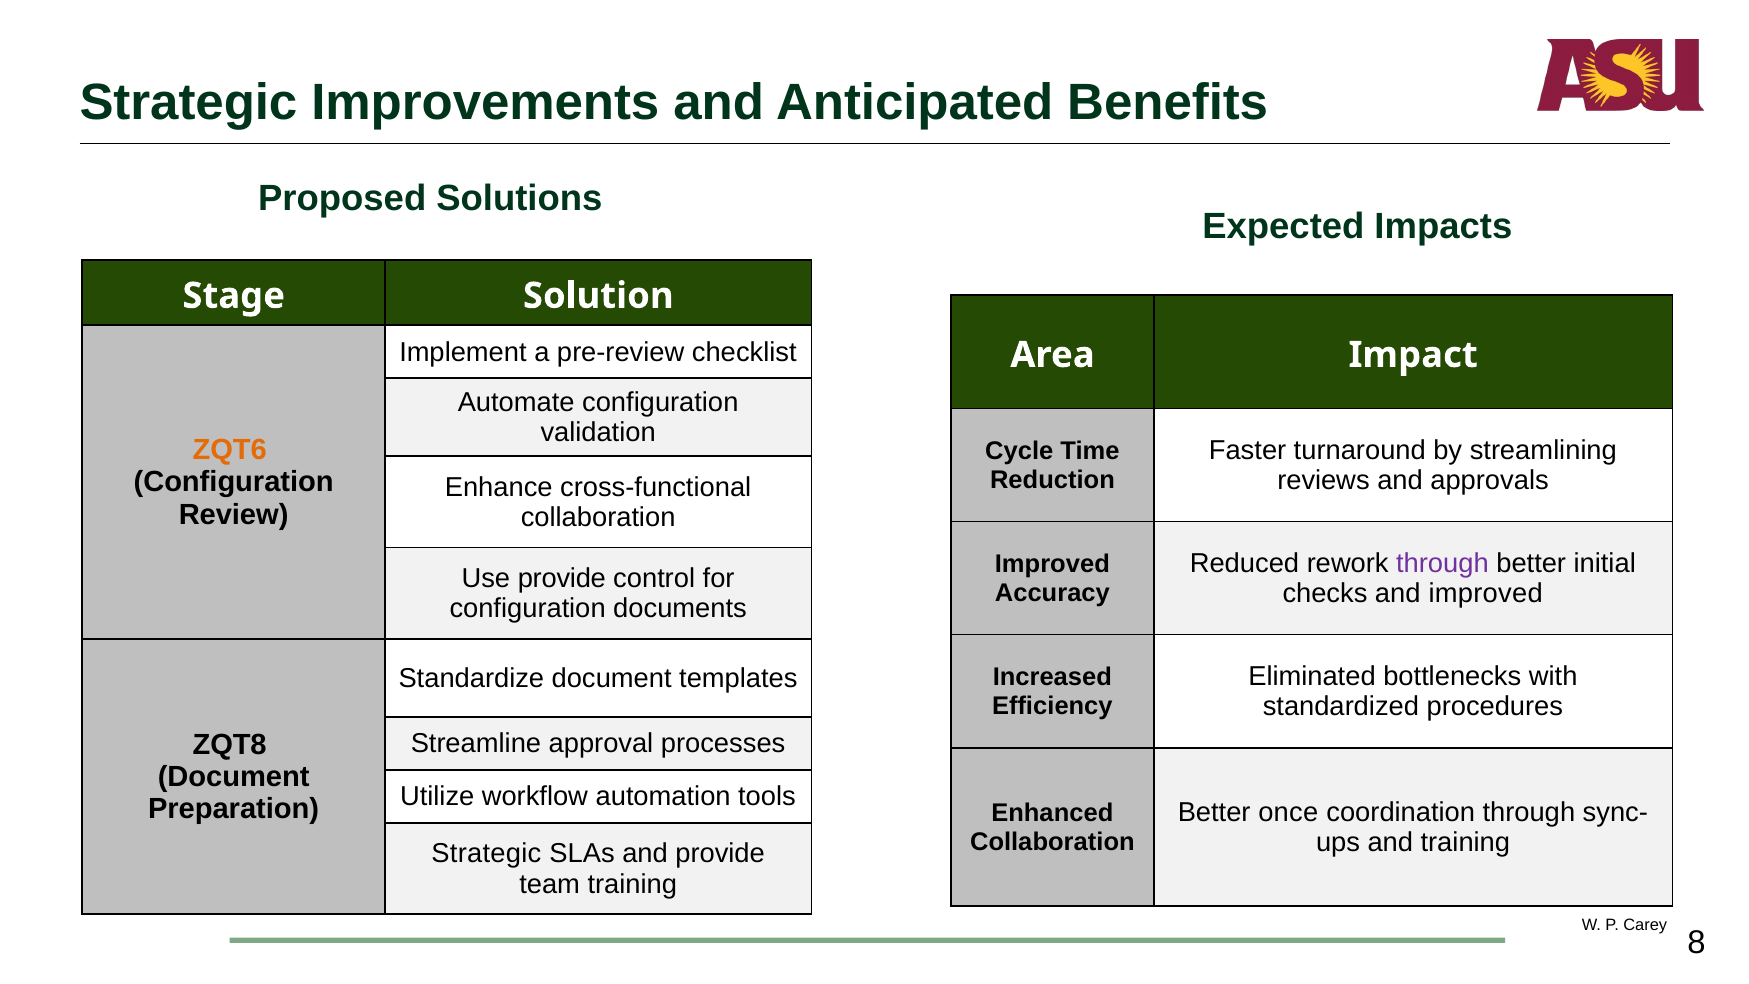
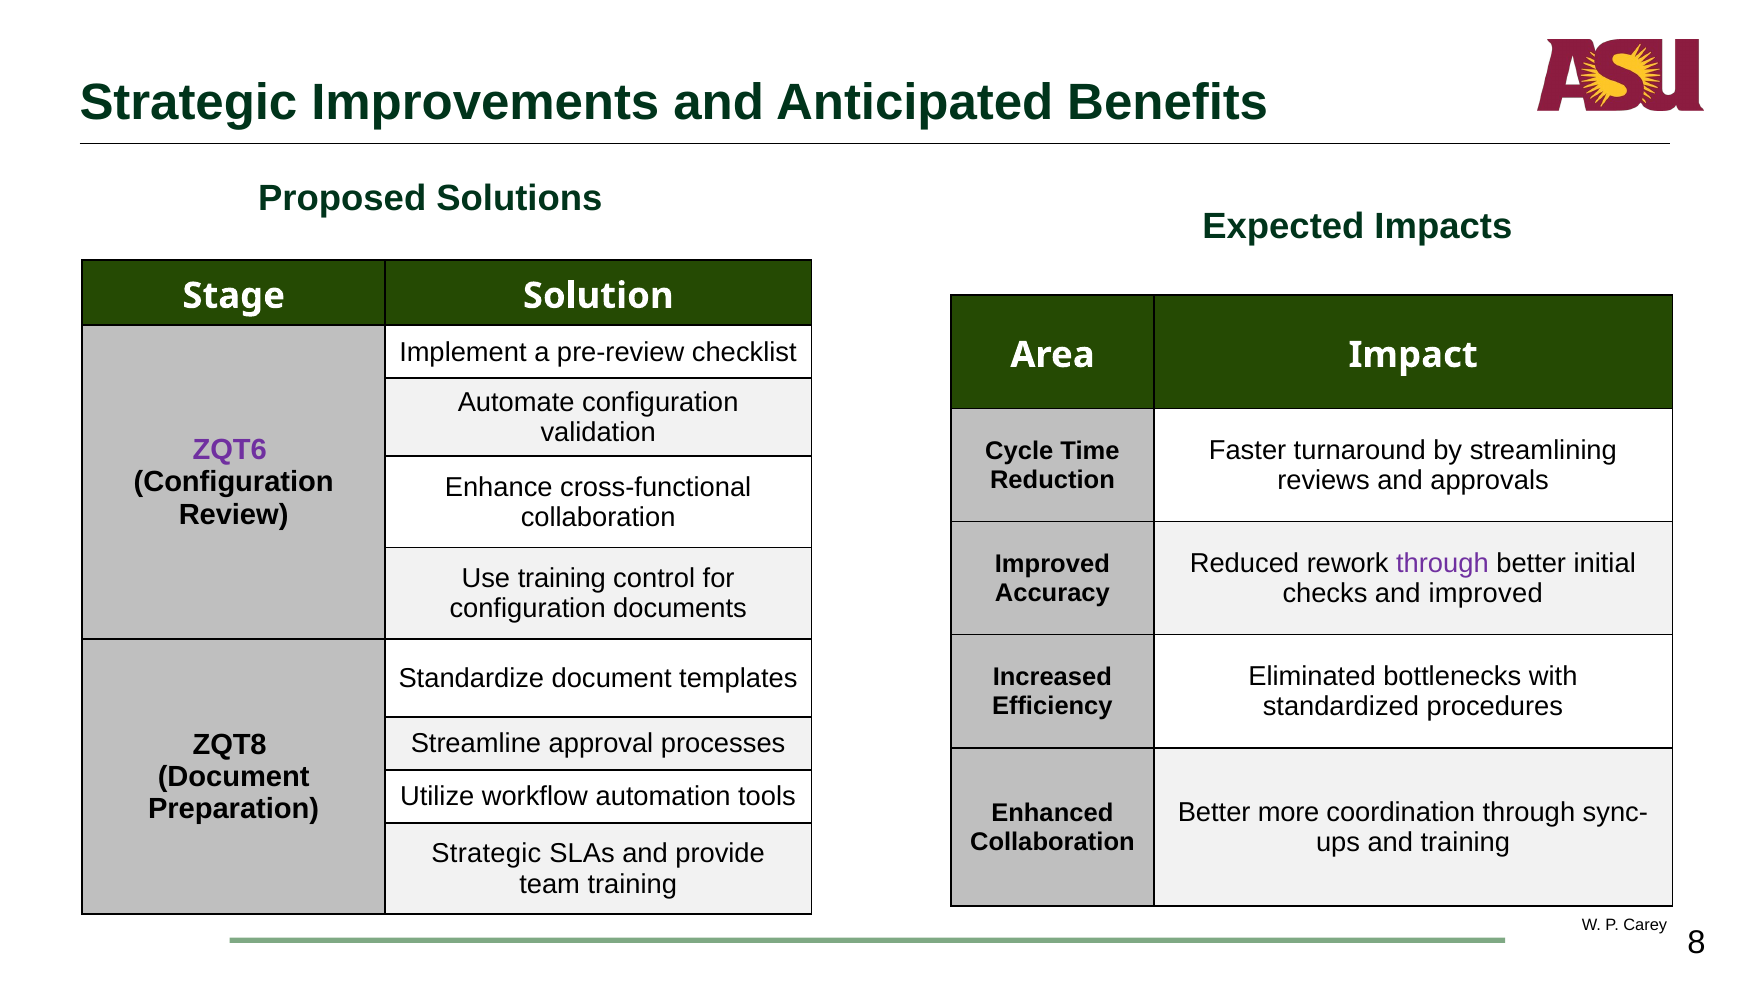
ZQT6 colour: orange -> purple (230, 450)
Use provide: provide -> training (562, 578)
once: once -> more (1289, 812)
